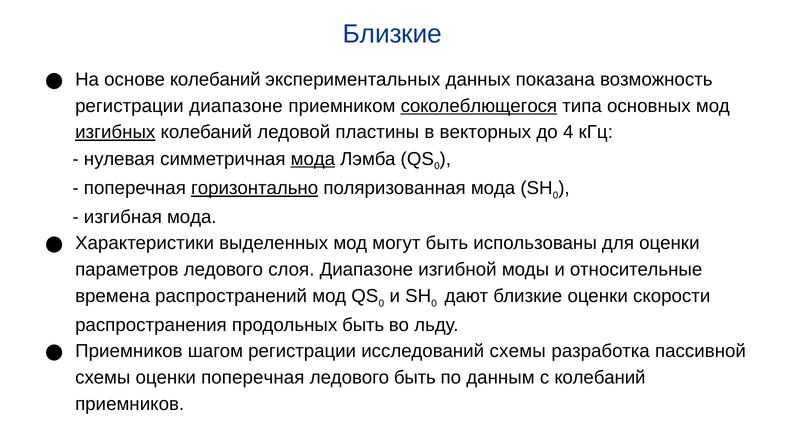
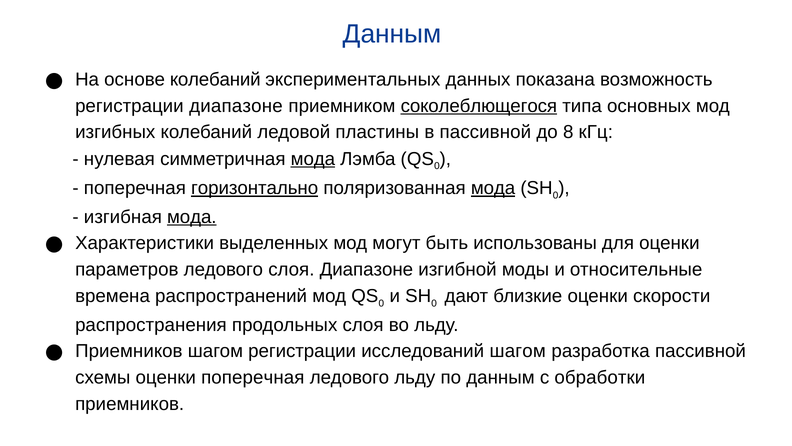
Близкие: Близкие -> Данным (392, 34)
изгибных underline: present -> none (115, 132)
в векторных: векторных -> пассивной (485, 132)
4: 4 -> 8 (568, 132)
мода underline: none -> present (493, 188)
мода underline: none -> present (192, 217)
продольных быть: быть -> слоя (363, 325)
исследований схемы: схемы -> шагом (518, 351)
ледового быть: быть -> льду (415, 377)
с колебаний: колебаний -> обработки (600, 377)
